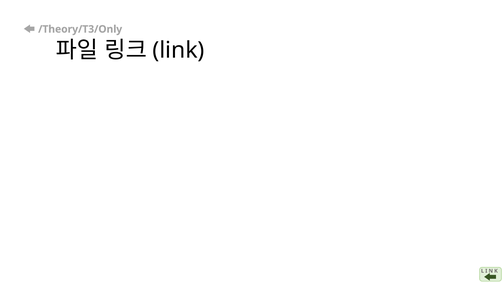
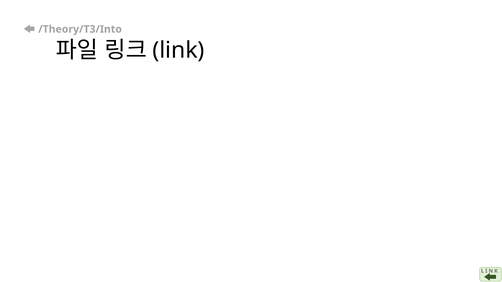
/Theory/T3/Only: /Theory/T3/Only -> /Theory/T3/Into (80, 29)
